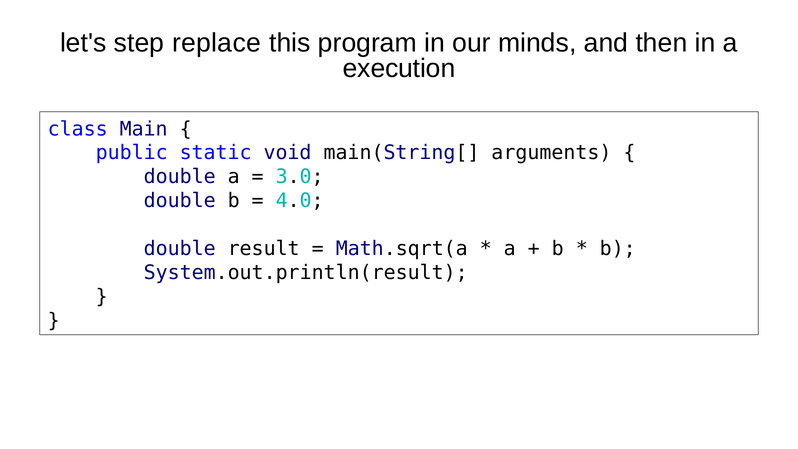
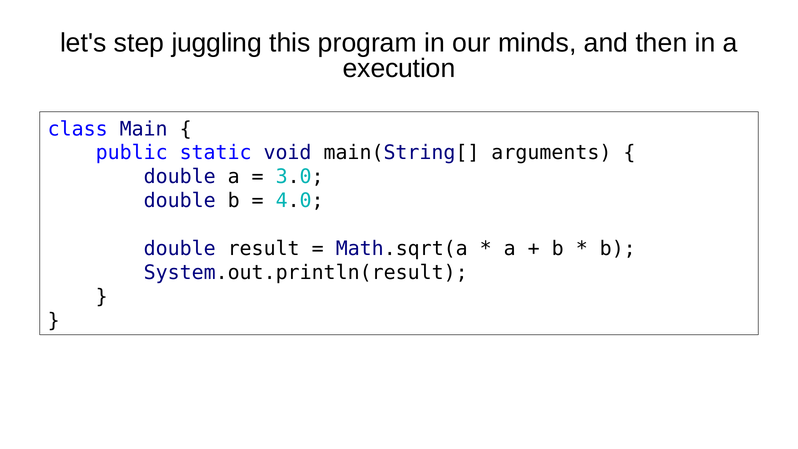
replace: replace -> juggling (217, 43)
